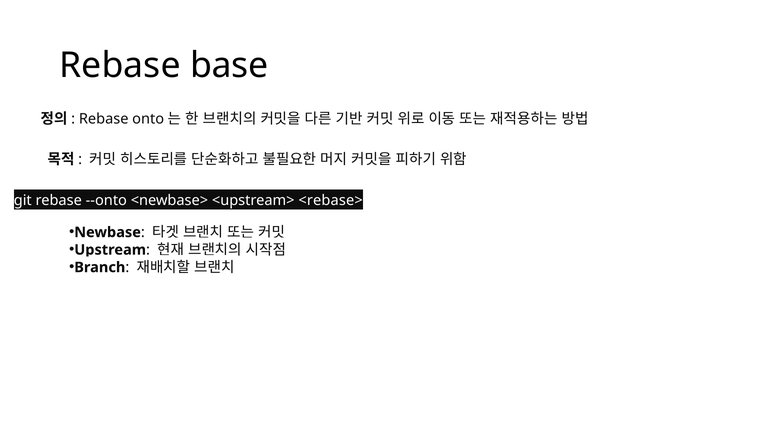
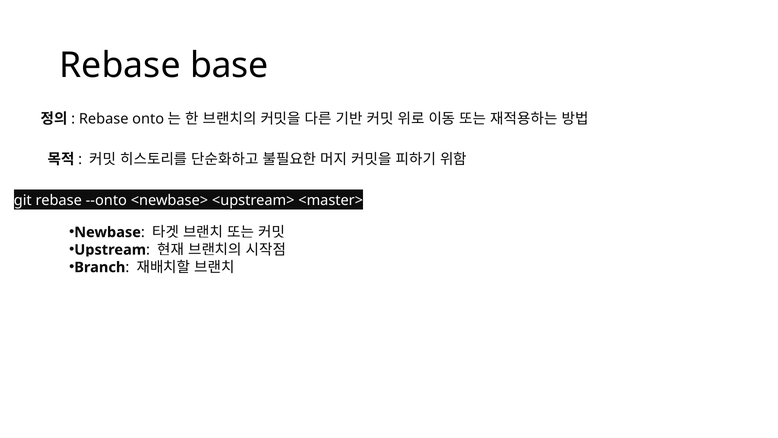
<rebase>: <rebase> -> <master> (331, 200)
